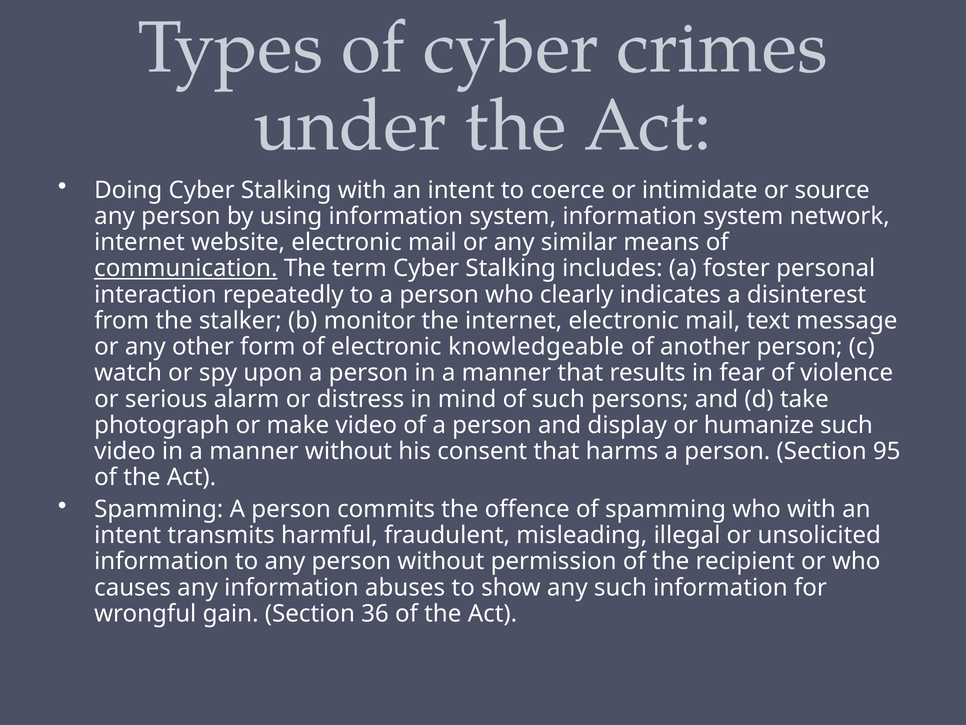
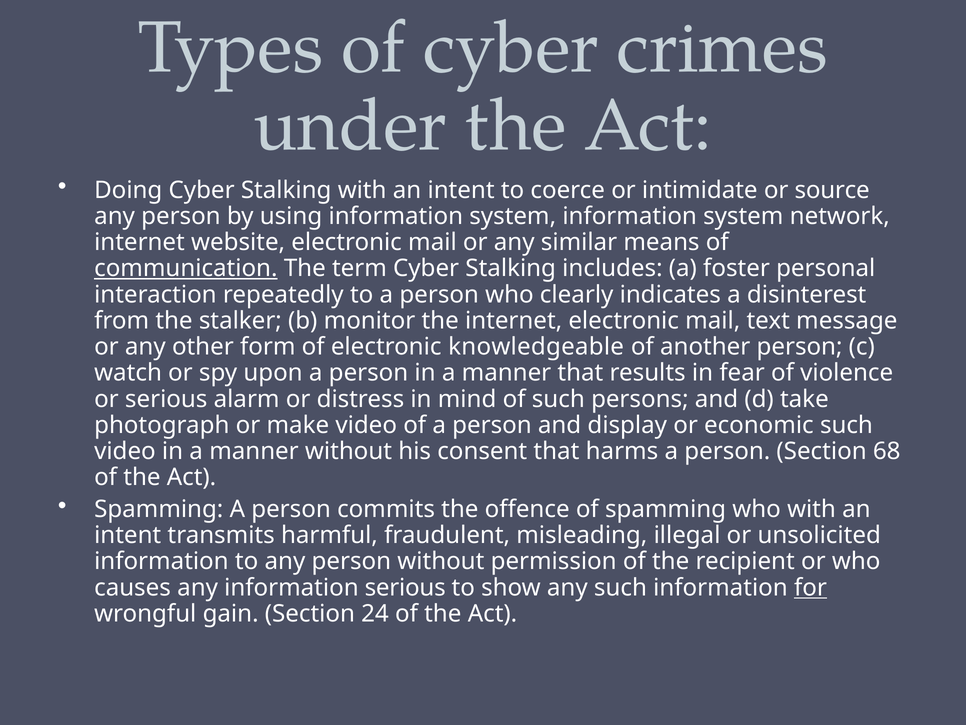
humanize: humanize -> economic (759, 425)
95: 95 -> 68 (887, 451)
information abuses: abuses -> serious (405, 587)
for underline: none -> present (810, 587)
36: 36 -> 24 (375, 613)
